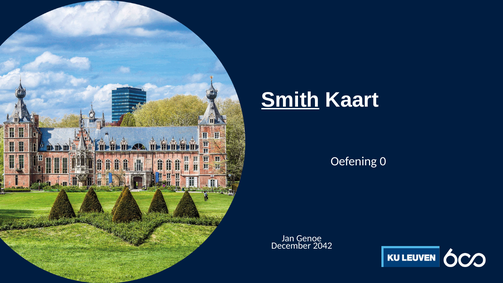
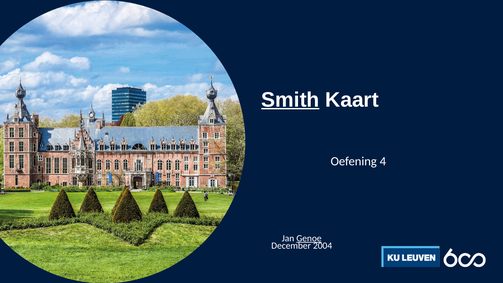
0: 0 -> 4 (383, 161)
Genoe underline: none -> present (309, 238)
2042: 2042 -> 2004 (323, 246)
